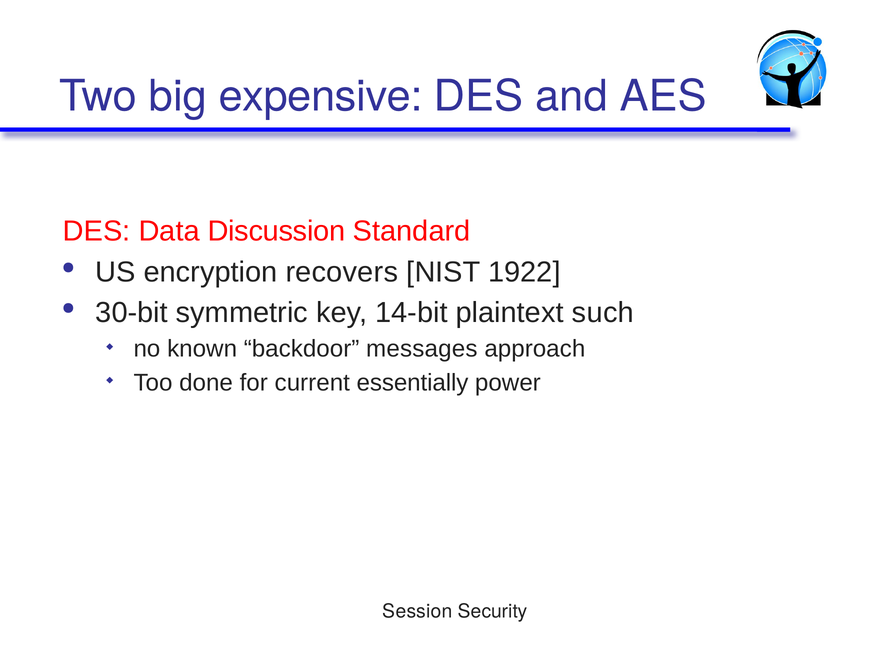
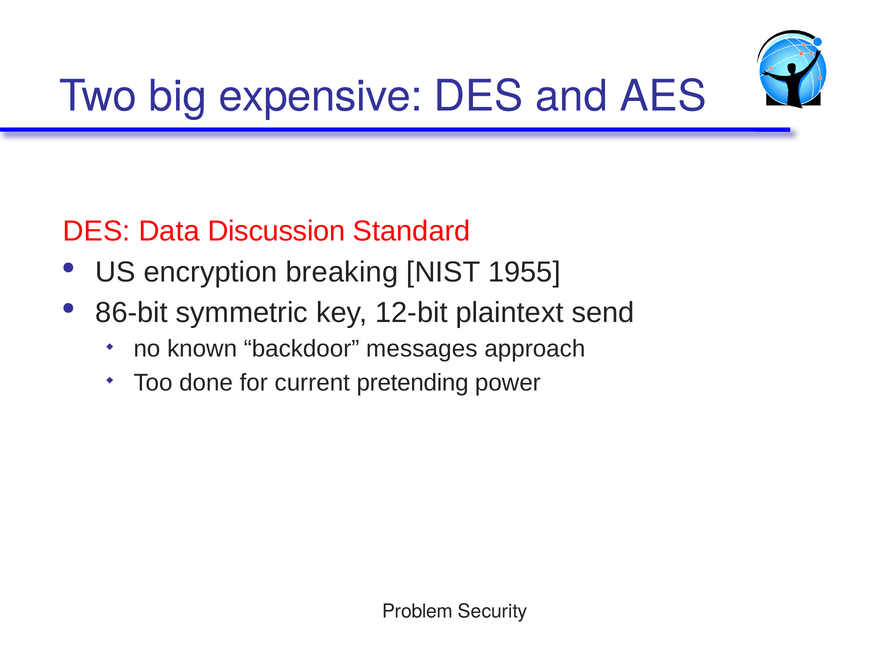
recovers: recovers -> breaking (342, 272)
1922: 1922 -> 1955 (524, 272)
30-bit: 30-bit -> 86-bit (132, 313)
14-bit: 14-bit -> 12-bit (411, 313)
such: such -> send (603, 313)
essentially: essentially -> pretending (413, 383)
Session: Session -> Problem (418, 612)
